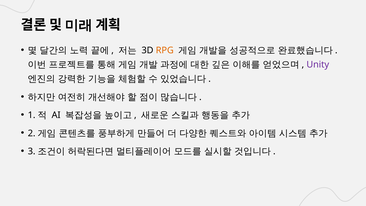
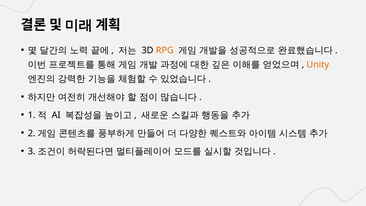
Unity colour: purple -> orange (318, 65)
